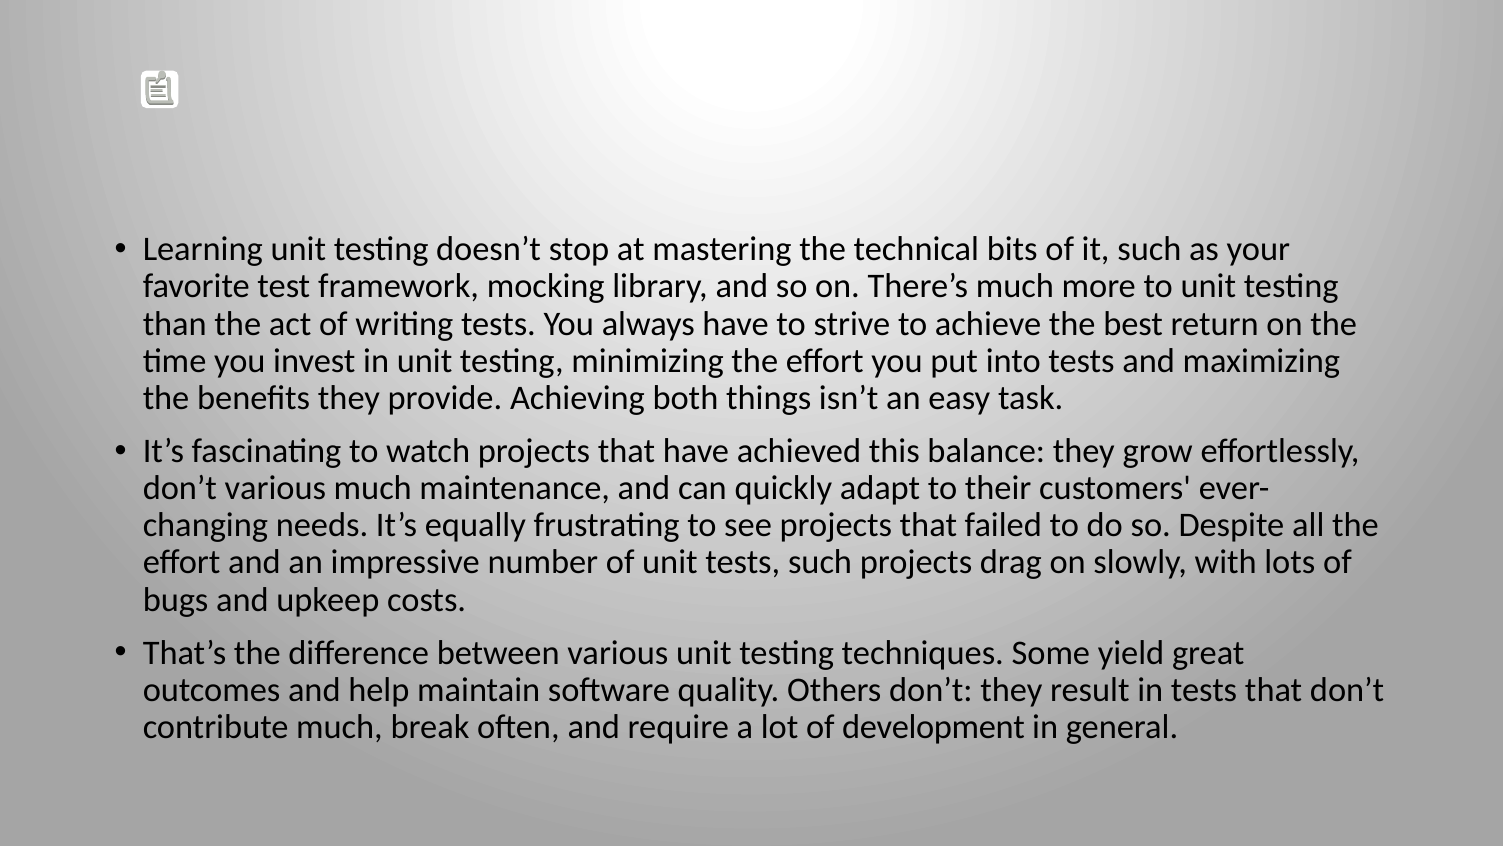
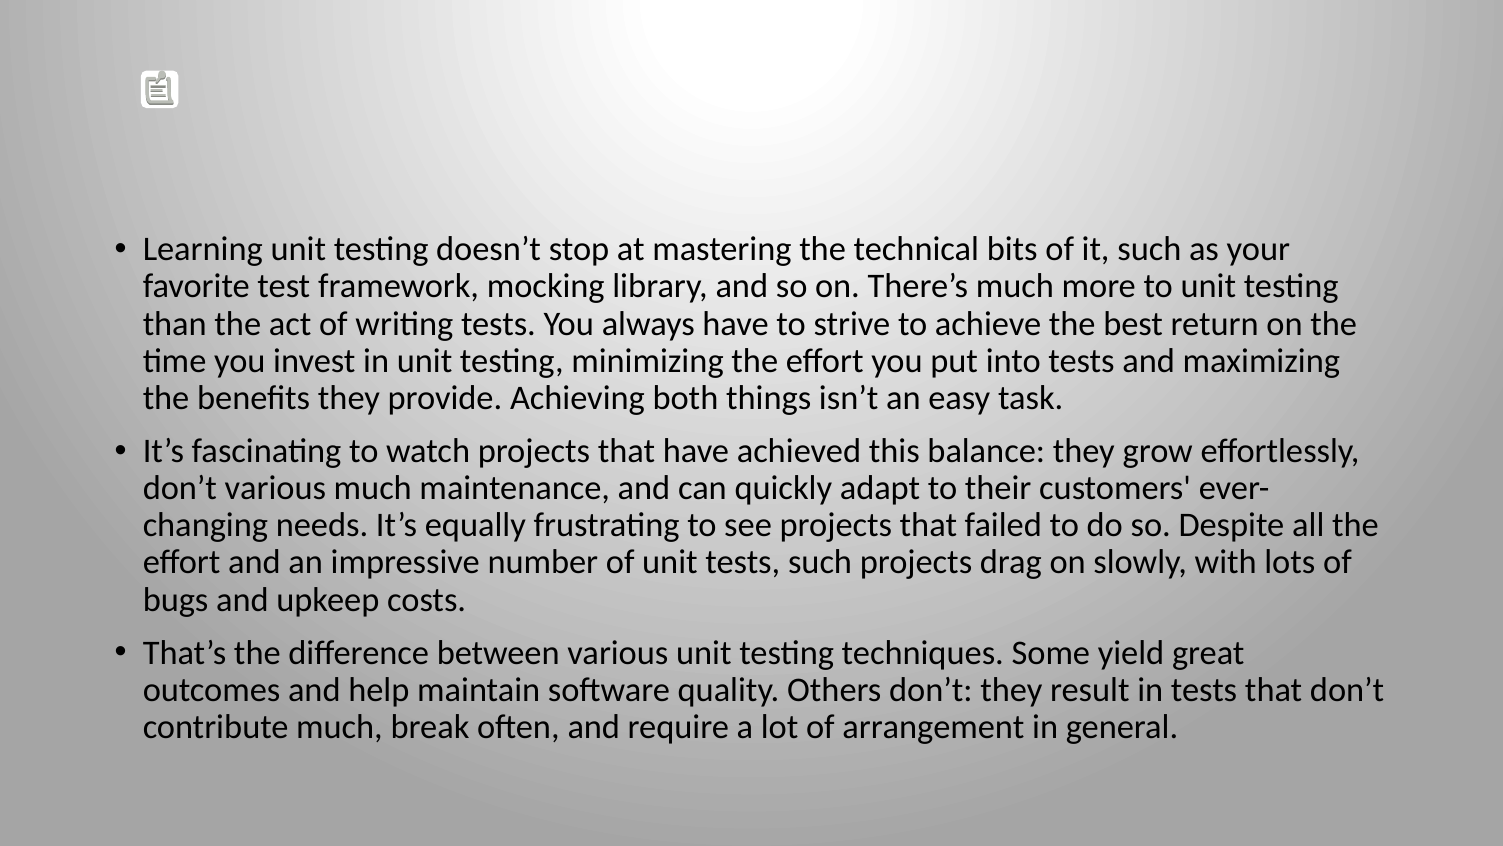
development: development -> arrangement (933, 727)
